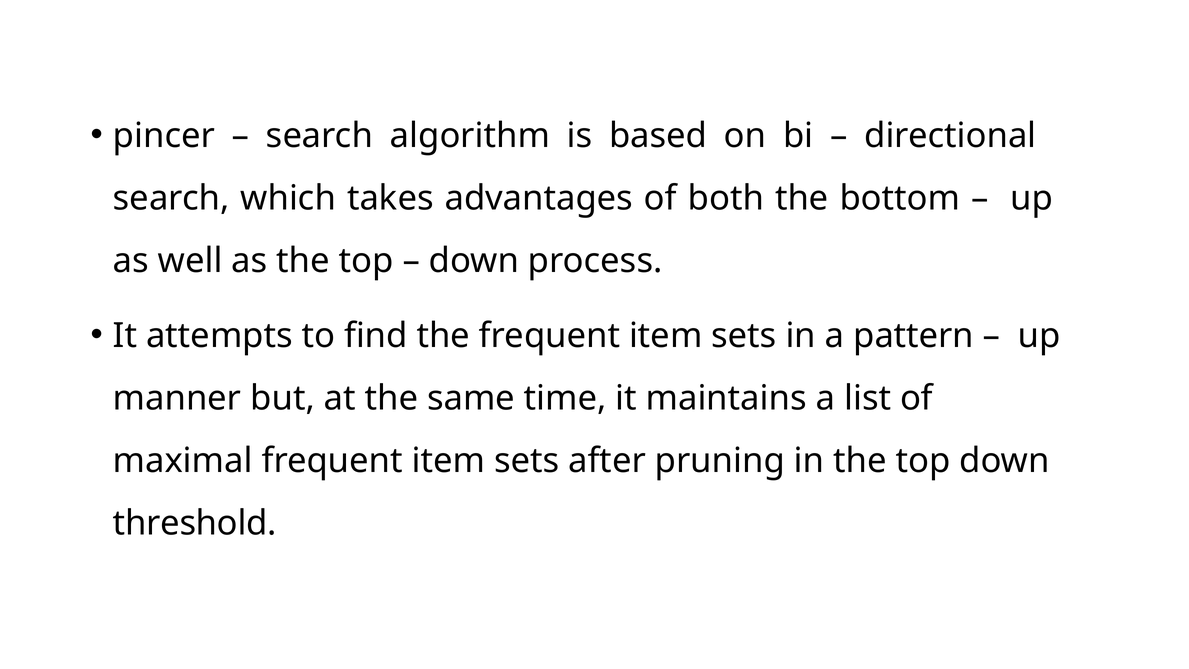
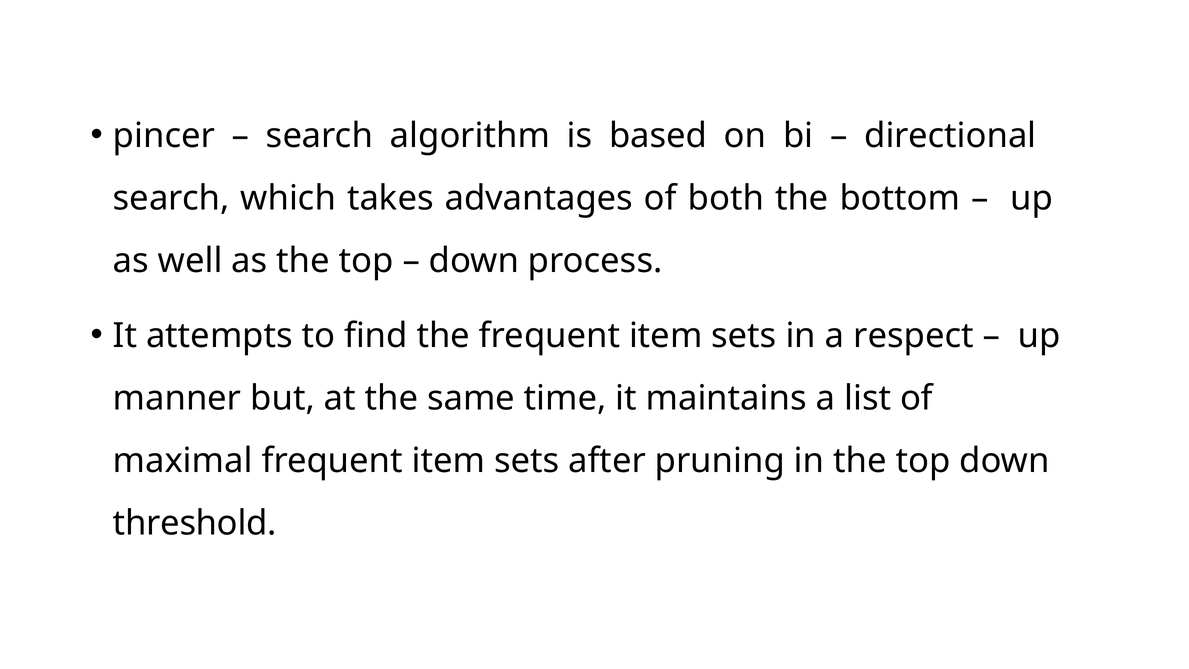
pattern: pattern -> respect (914, 336)
